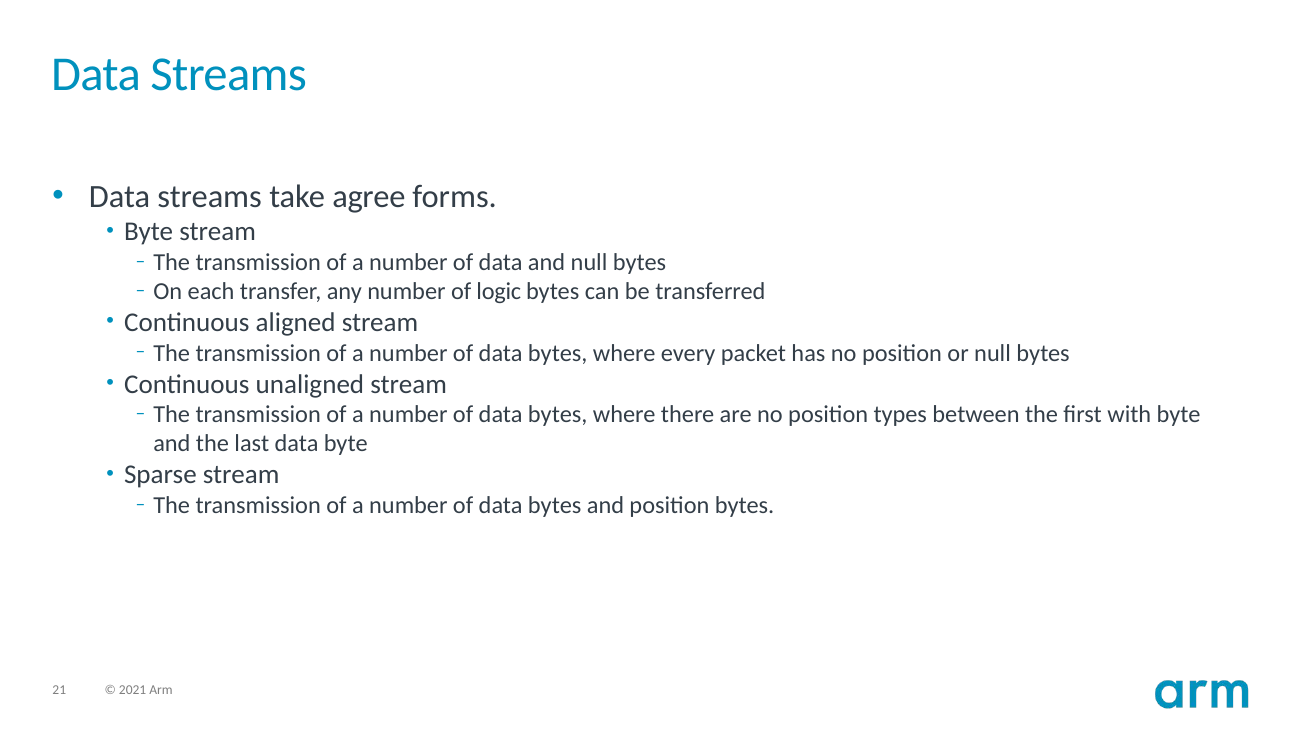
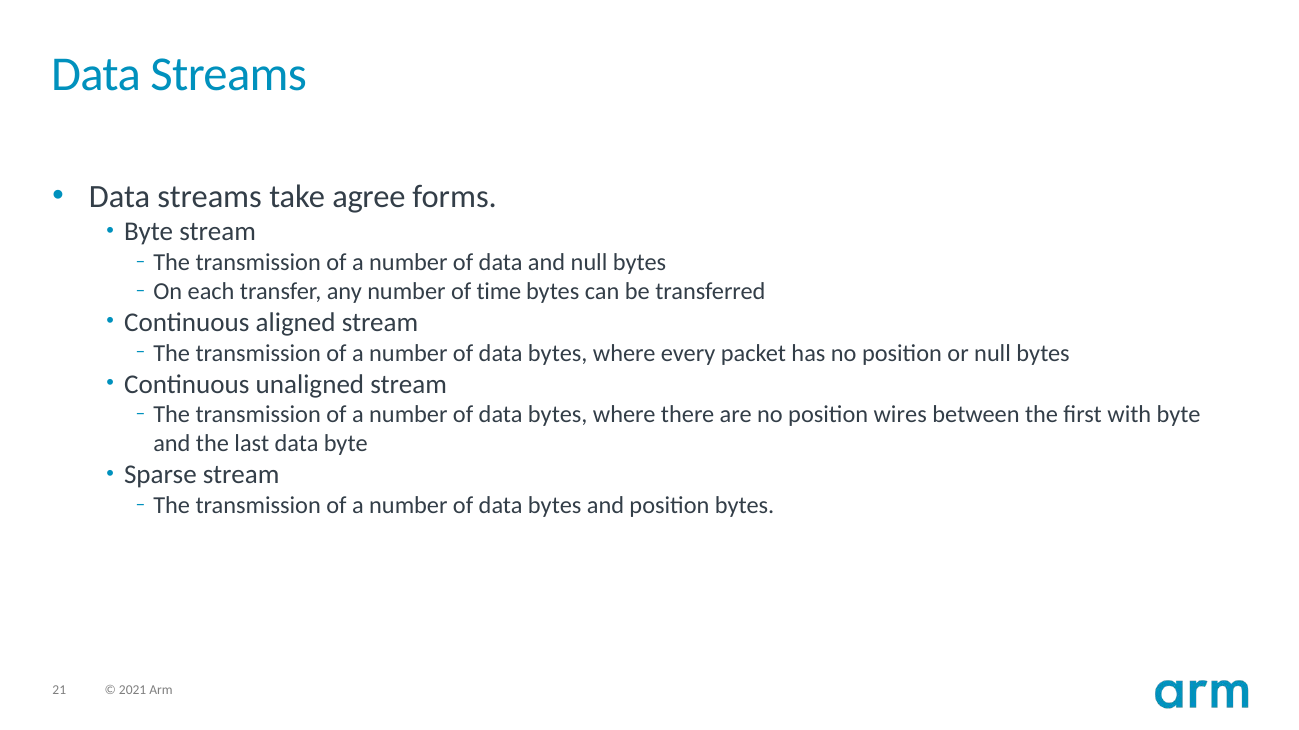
logic: logic -> time (499, 292)
types: types -> wires (900, 415)
